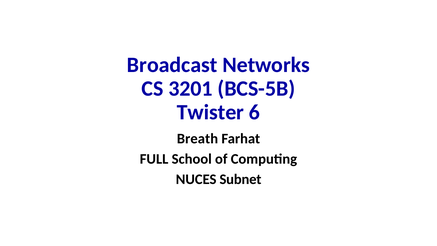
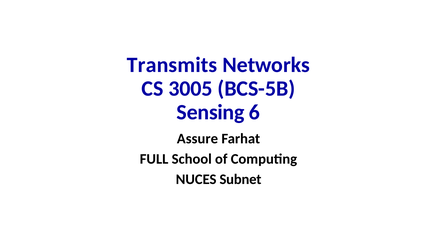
Broadcast: Broadcast -> Transmits (172, 65)
3201: 3201 -> 3005 (191, 89)
Twister: Twister -> Sensing (211, 112)
Breath: Breath -> Assure (197, 139)
